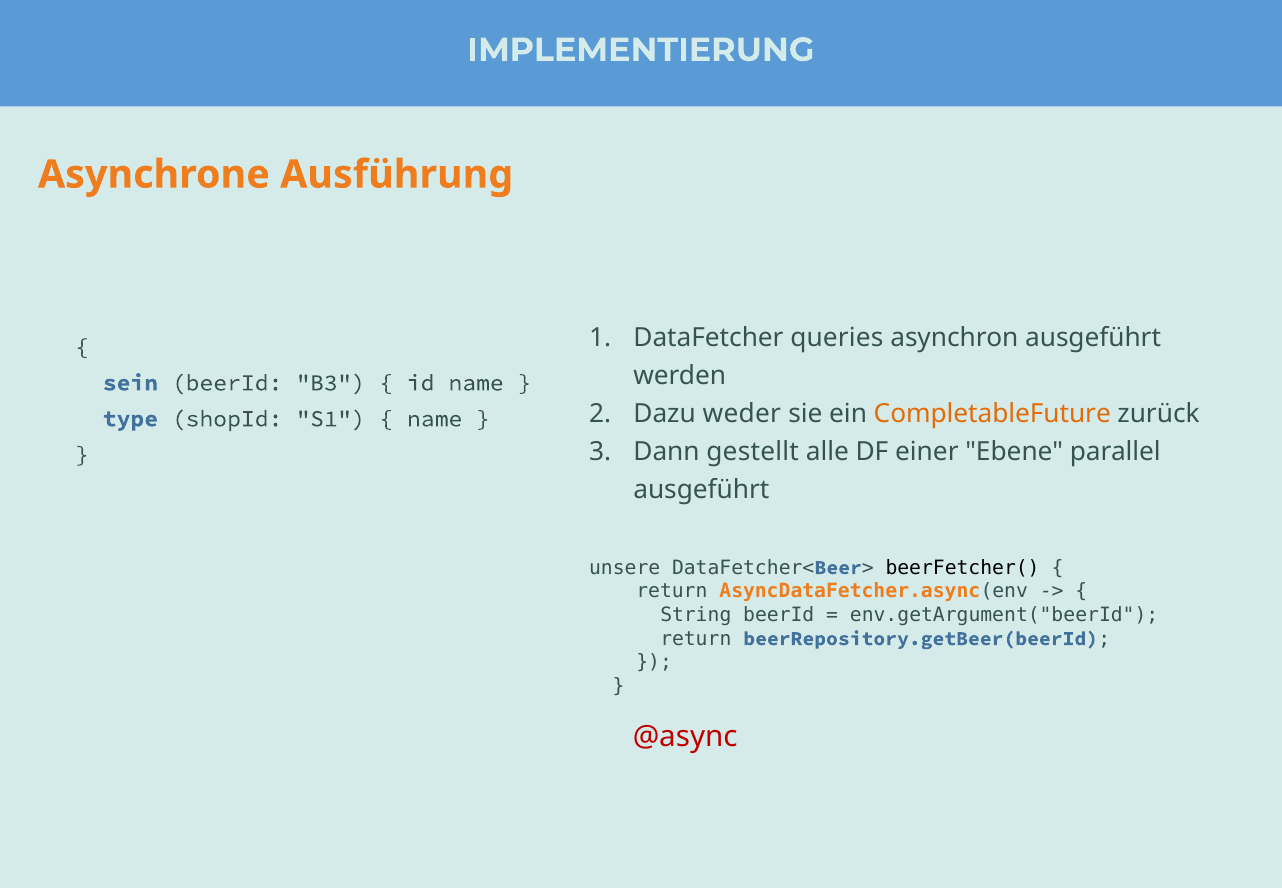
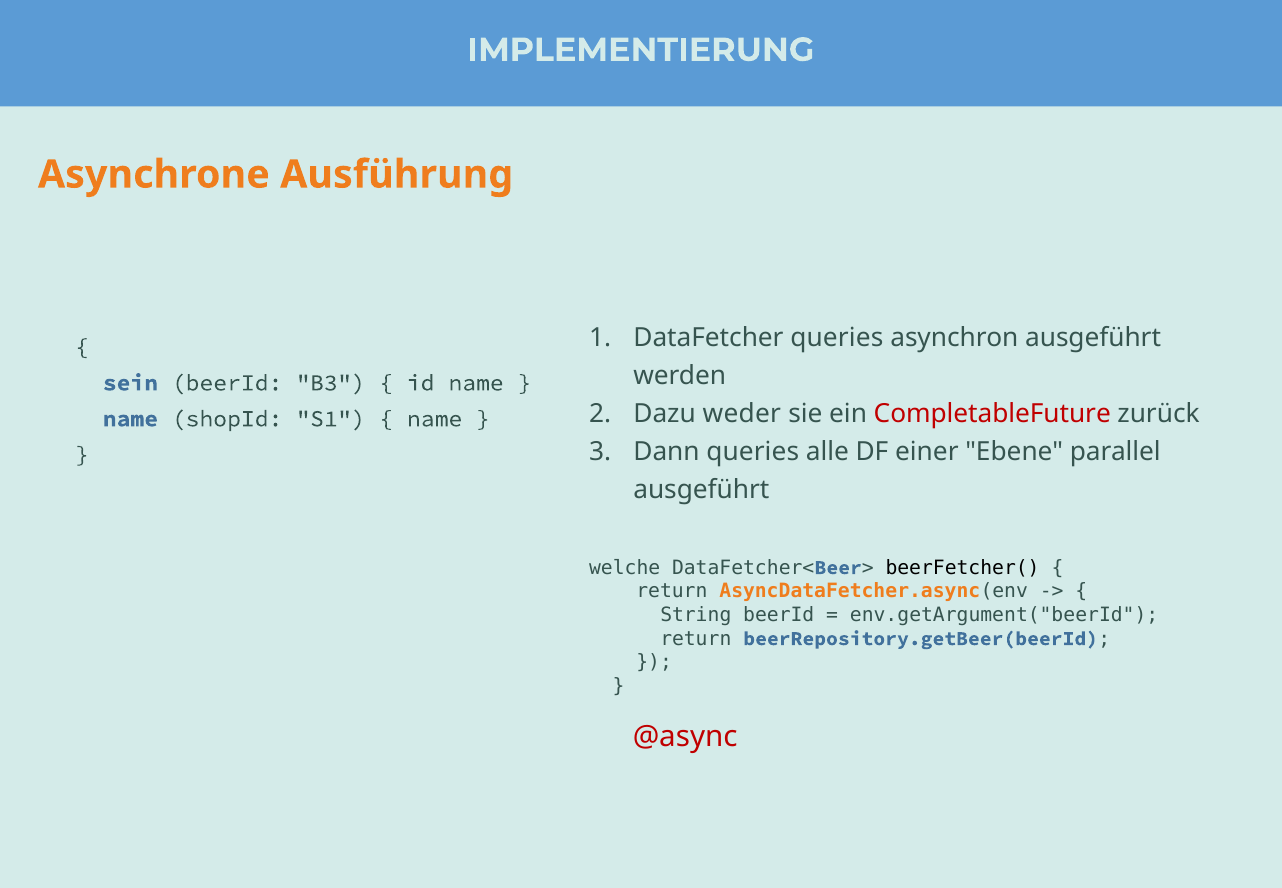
CompletableFuture colour: orange -> red (992, 414)
type: type -> name (130, 419)
Dann gestellt: gestellt -> queries (753, 452)
unsere: unsere -> welche (625, 567)
